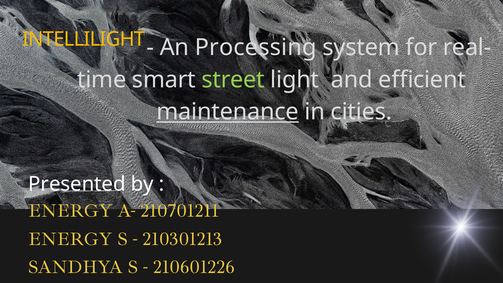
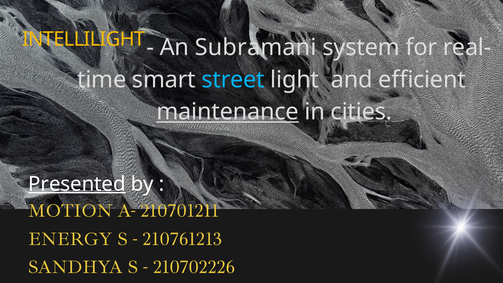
Processing: Processing -> Subramani (256, 48)
street colour: light green -> light blue (233, 80)
Presented underline: none -> present (77, 184)
ENERGY: ENERGY -> MOTION (70, 211)
210301213: 210301213 -> 210761213 (182, 239)
210601226: 210601226 -> 210702226 (194, 267)
